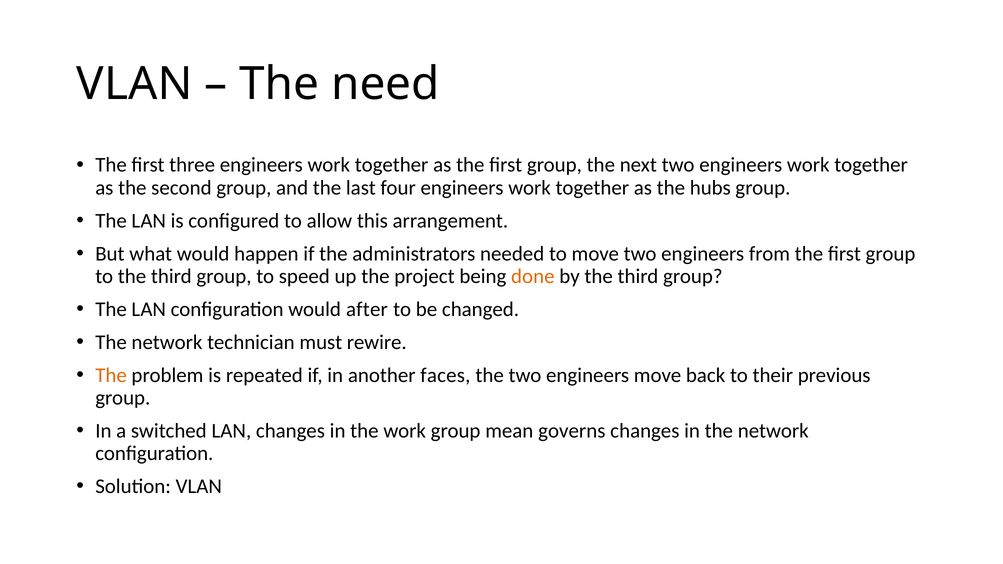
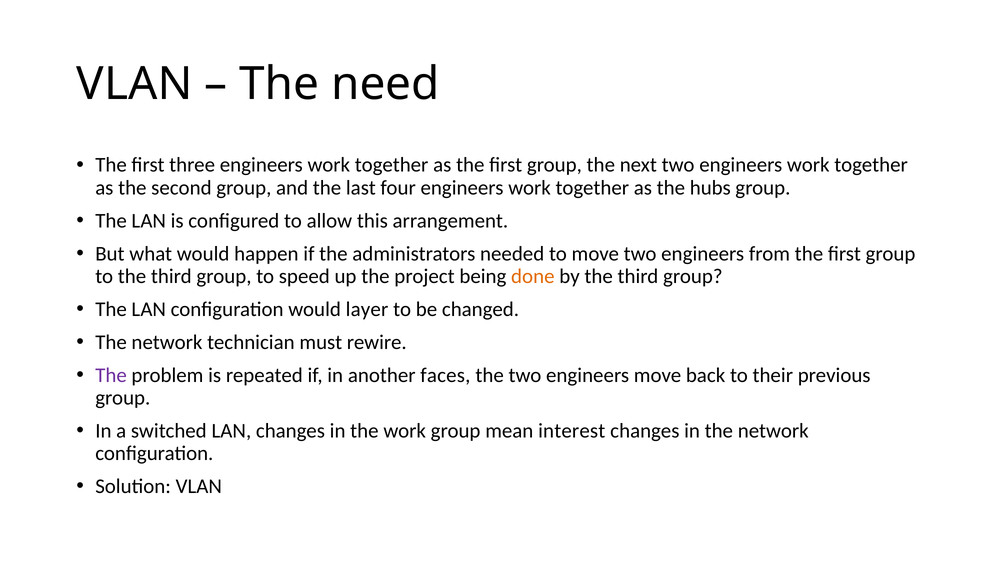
after: after -> layer (367, 309)
The colour: orange -> purple (111, 375)
governs: governs -> interest (572, 431)
